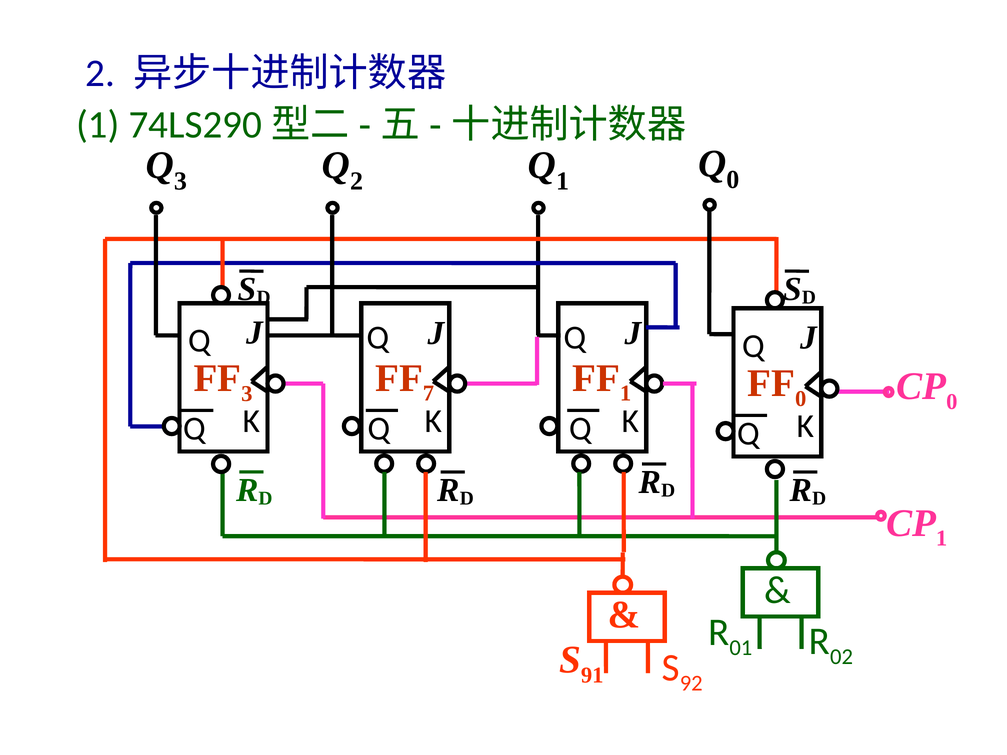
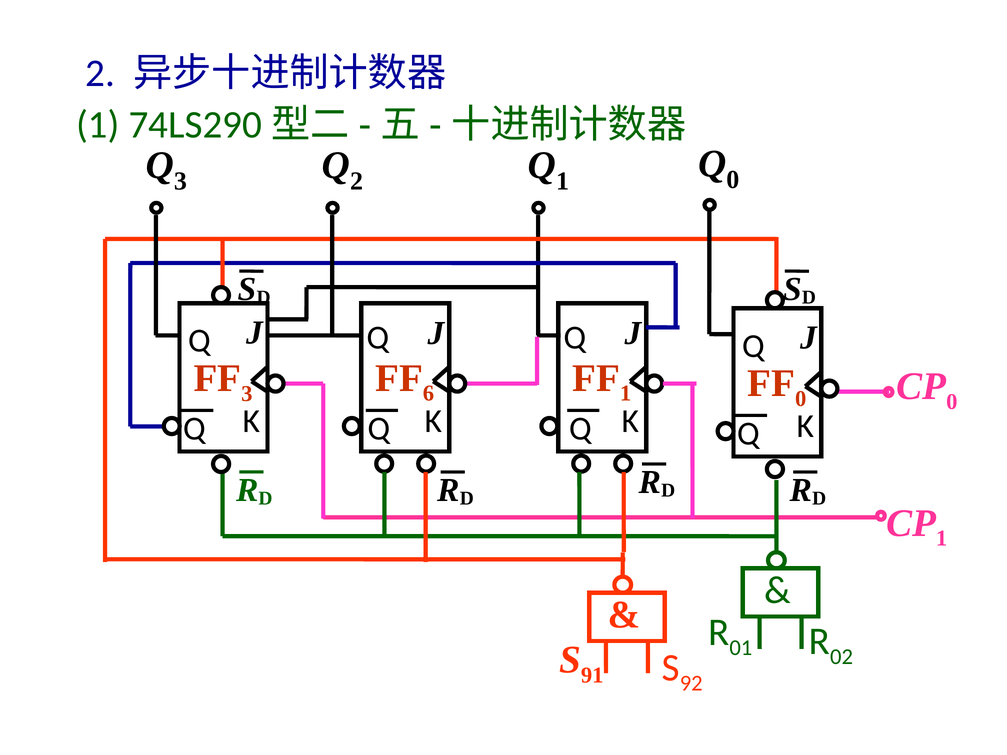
7: 7 -> 6 (429, 394)
